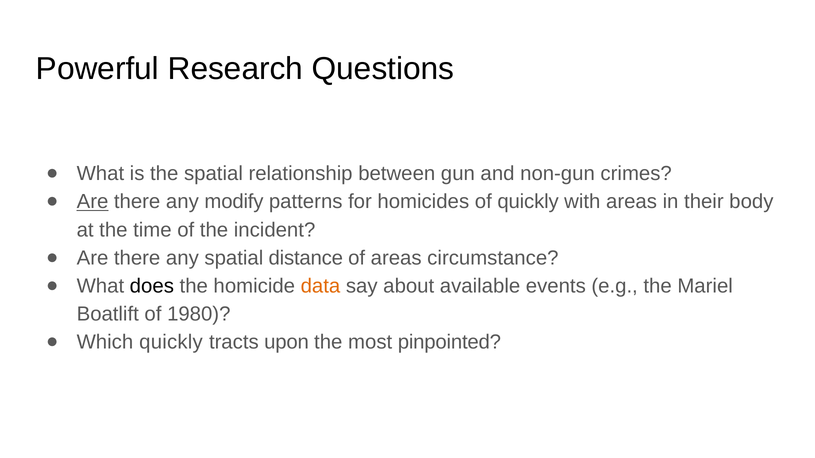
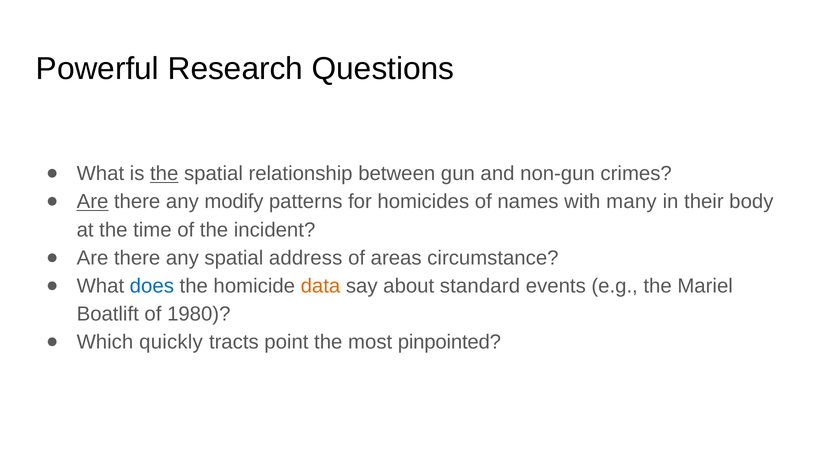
the underline: none -> present (164, 174)
of quickly: quickly -> names (528, 202)
with areas: areas -> many (631, 202)
distance: distance -> address (306, 258)
does colour: black -> blue (152, 286)
available: available -> standard (480, 286)
upon: upon -> point (286, 343)
